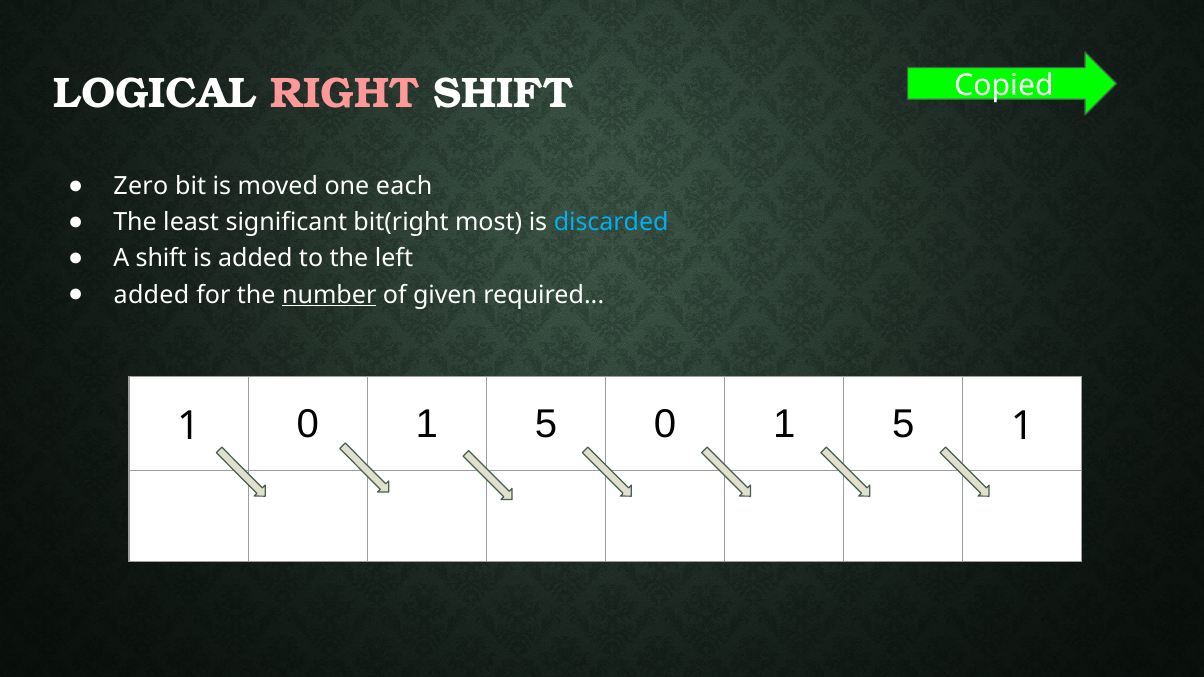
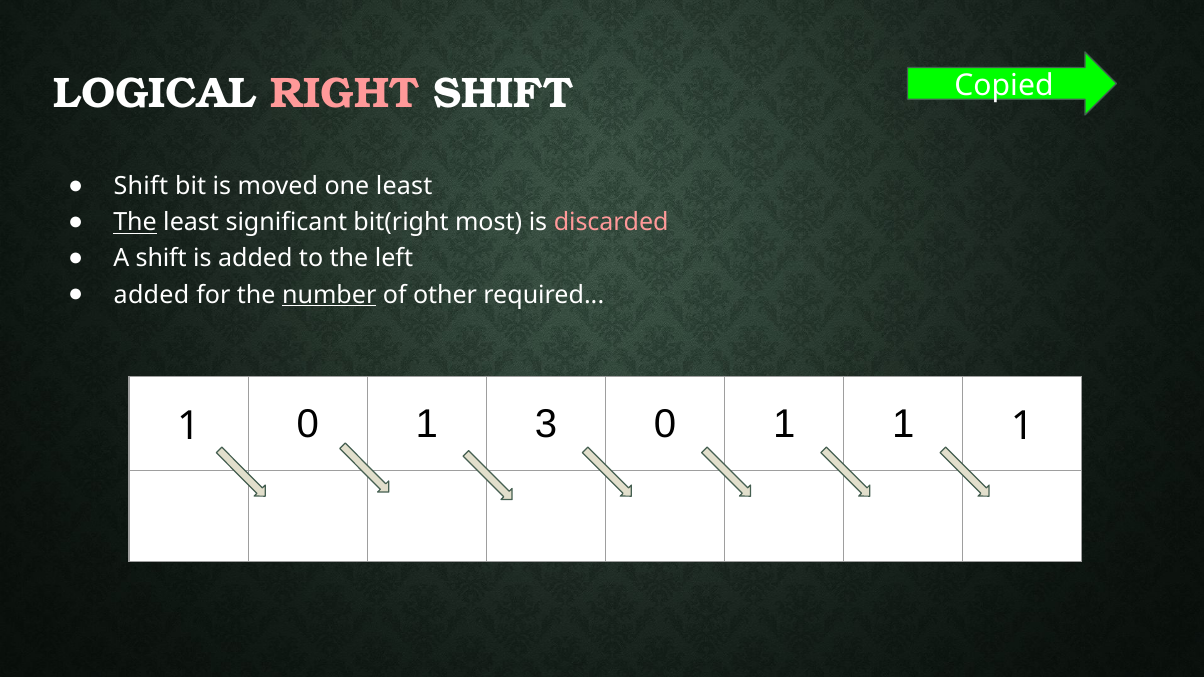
Zero: Zero -> Shift (141, 187)
one each: each -> least (404, 187)
The underline: none -> present (135, 223)
discarded colour: light blue -> pink (611, 223)
given: given -> other (445, 295)
1 0 1 5: 5 -> 3 (546, 424)
5: 5 -> 1 (903, 424)
